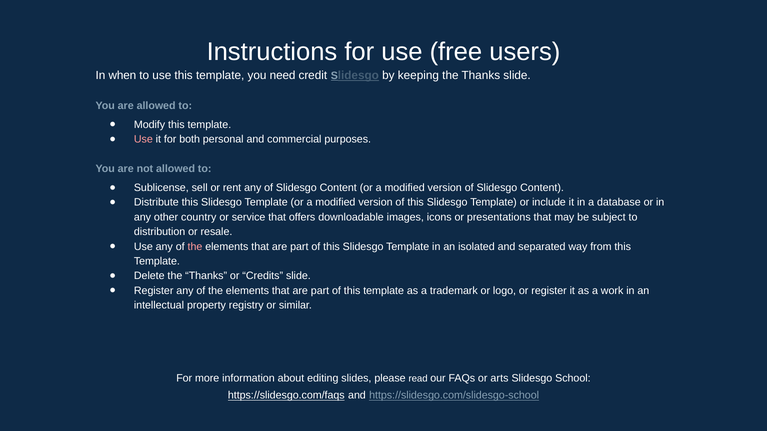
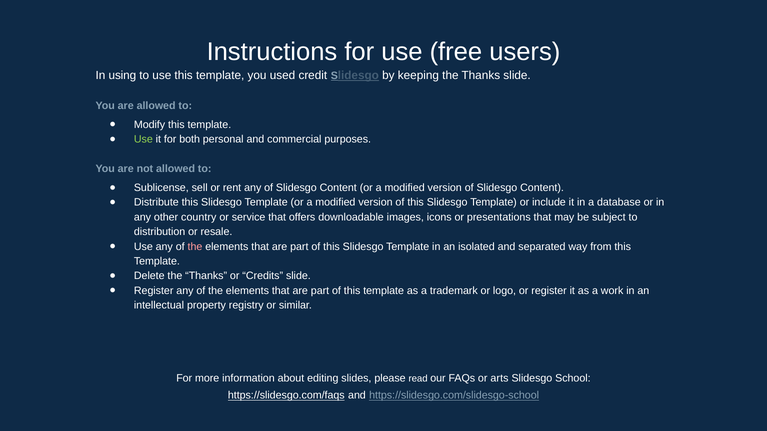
when: when -> using (122, 75)
need: need -> used (283, 75)
Use colour: pink -> light green (143, 139)
